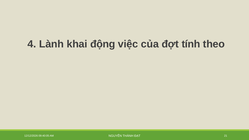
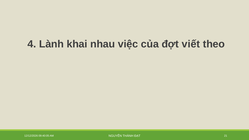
động: động -> nhau (103, 44)
tính: tính -> viết (191, 44)
